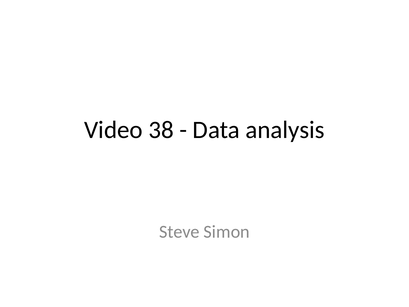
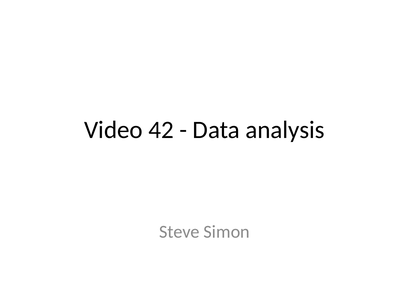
38: 38 -> 42 (161, 130)
